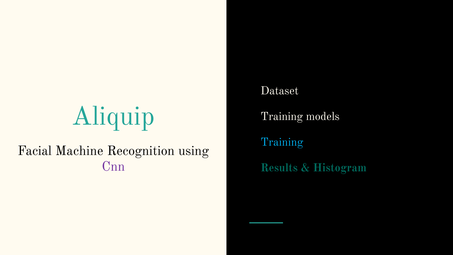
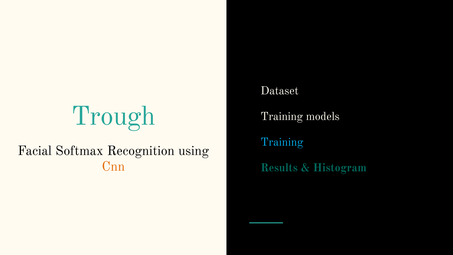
Aliquip: Aliquip -> Trough (113, 116)
Machine: Machine -> Softmax (79, 151)
Cnn colour: purple -> orange (113, 166)
